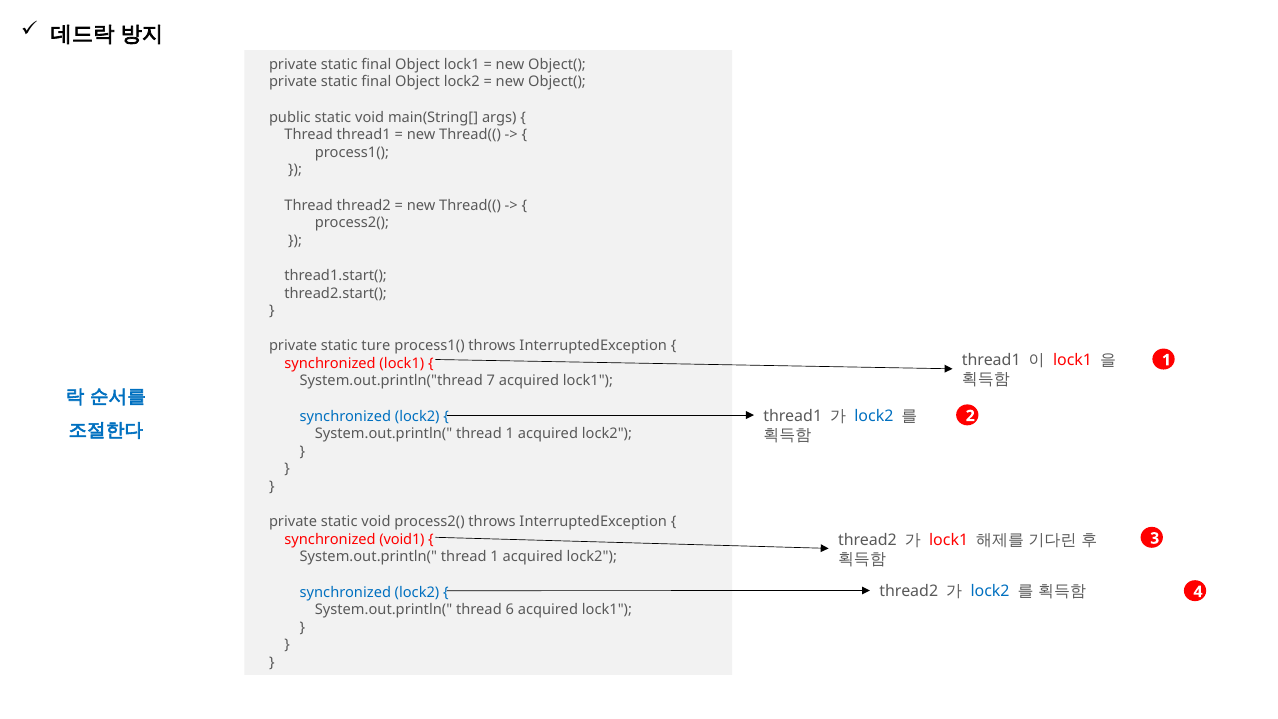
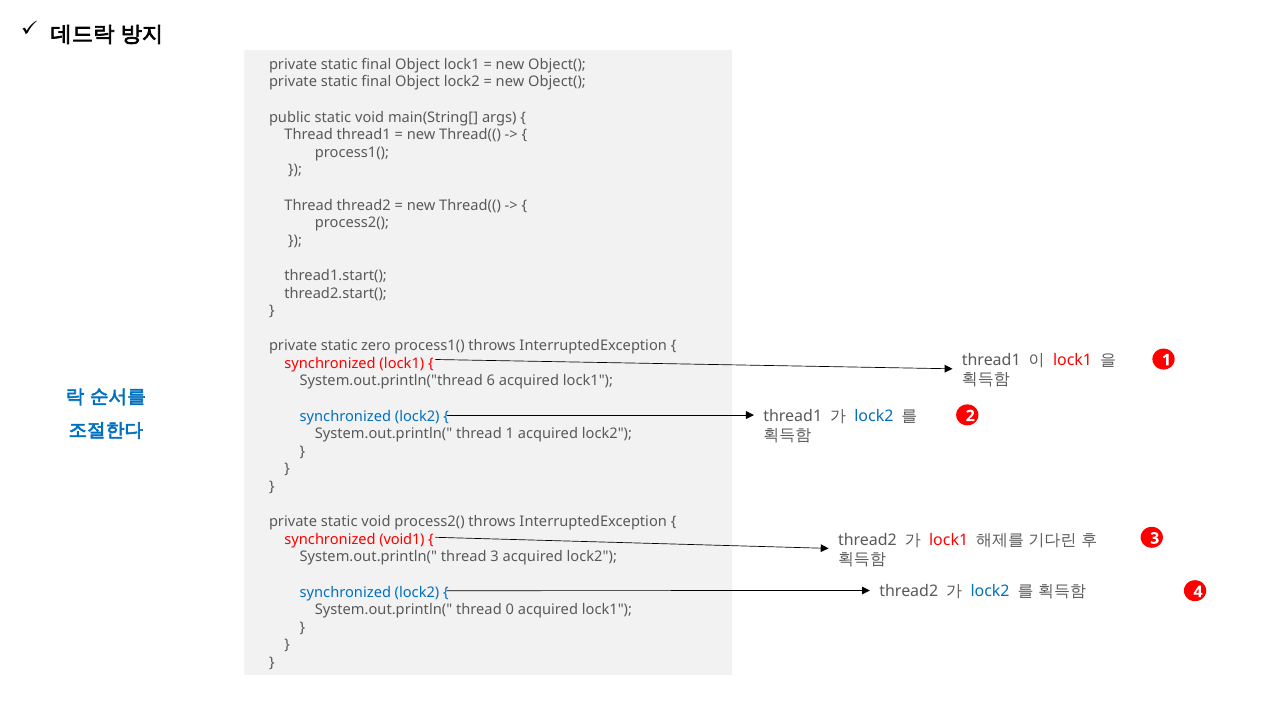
ture: ture -> zero (376, 346)
7: 7 -> 6 (491, 381)
1: 1 -> 3 (495, 557)
6: 6 -> 0 (510, 610)
